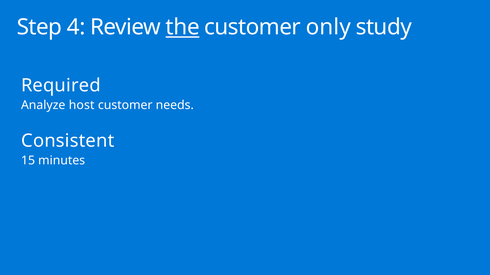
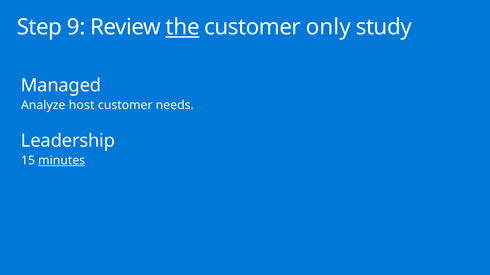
4: 4 -> 9 (76, 27)
Required: Required -> Managed (61, 86)
Consistent: Consistent -> Leadership (68, 141)
minutes underline: none -> present (62, 161)
